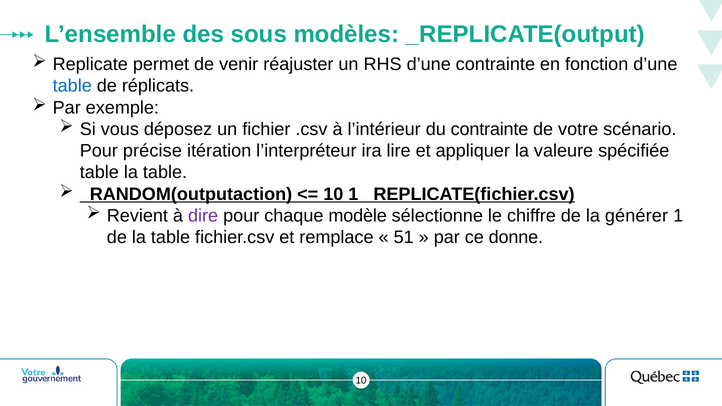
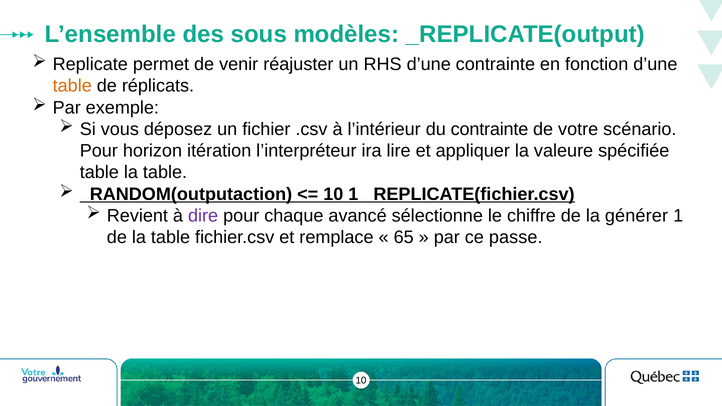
table colour: blue -> orange (72, 86)
précise: précise -> horizon (152, 151)
modèle: modèle -> avancé (358, 216)
51: 51 -> 65 (404, 238)
donne: donne -> passe (516, 238)
